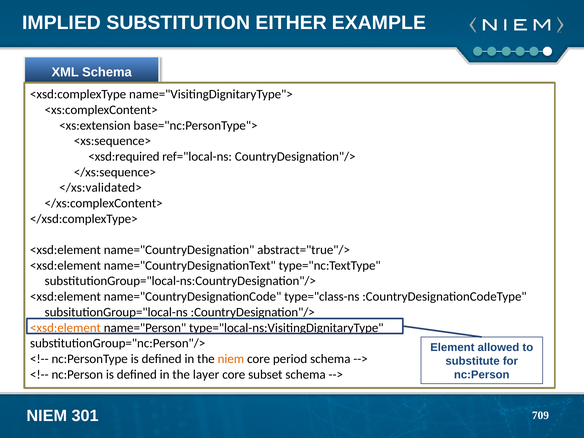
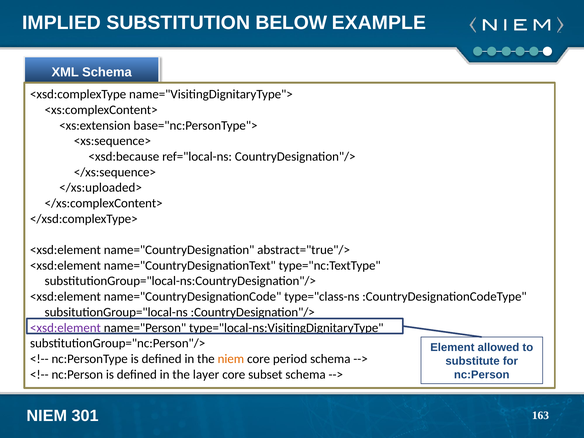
EITHER: EITHER -> BELOW (291, 23)
<xsd:required: <xsd:required -> <xsd:because (124, 157)
</xs:validated>: </xs:validated> -> </xs:uploaded> (101, 188)
<xsd:element colour: orange -> purple (65, 328)
709: 709 -> 163 (540, 416)
